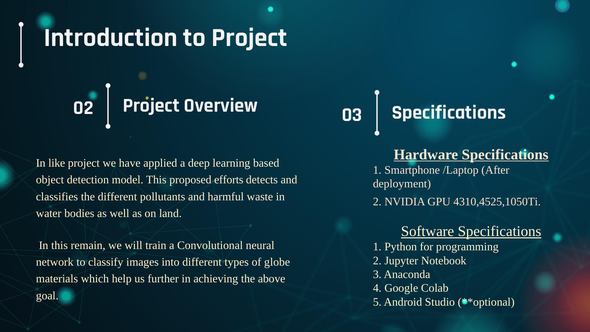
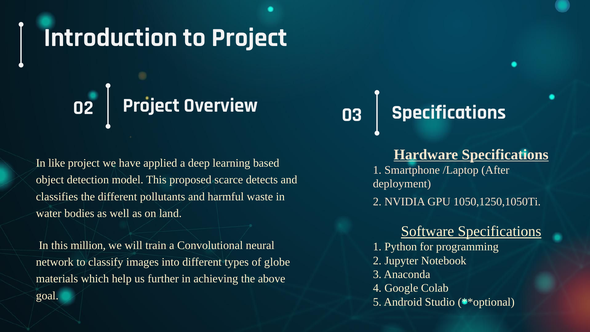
efforts: efforts -> scarce (229, 180)
4310,4525,1050Ti: 4310,4525,1050Ti -> 1050,1250,1050Ti (497, 201)
remain: remain -> million (88, 245)
